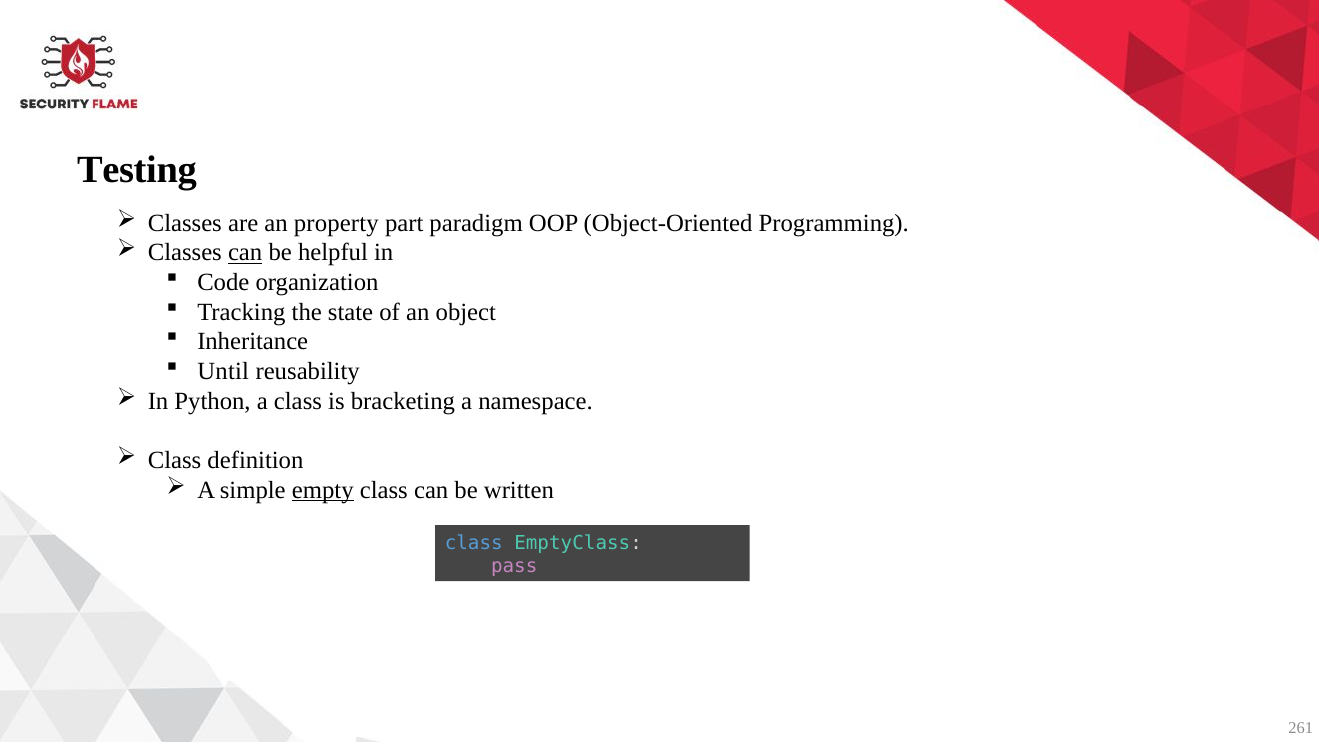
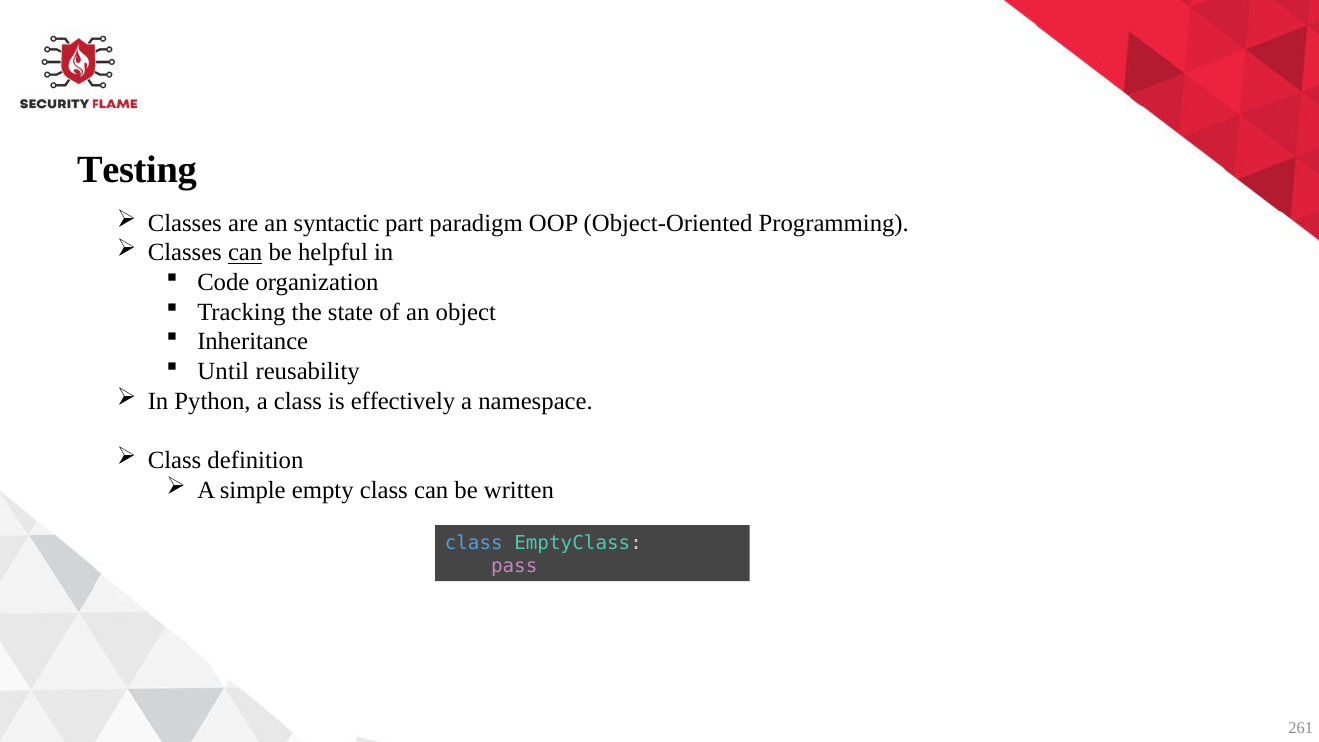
property: property -> syntactic (337, 223)
bracketing: bracketing -> effectively (403, 401)
empty underline: present -> none (323, 490)
